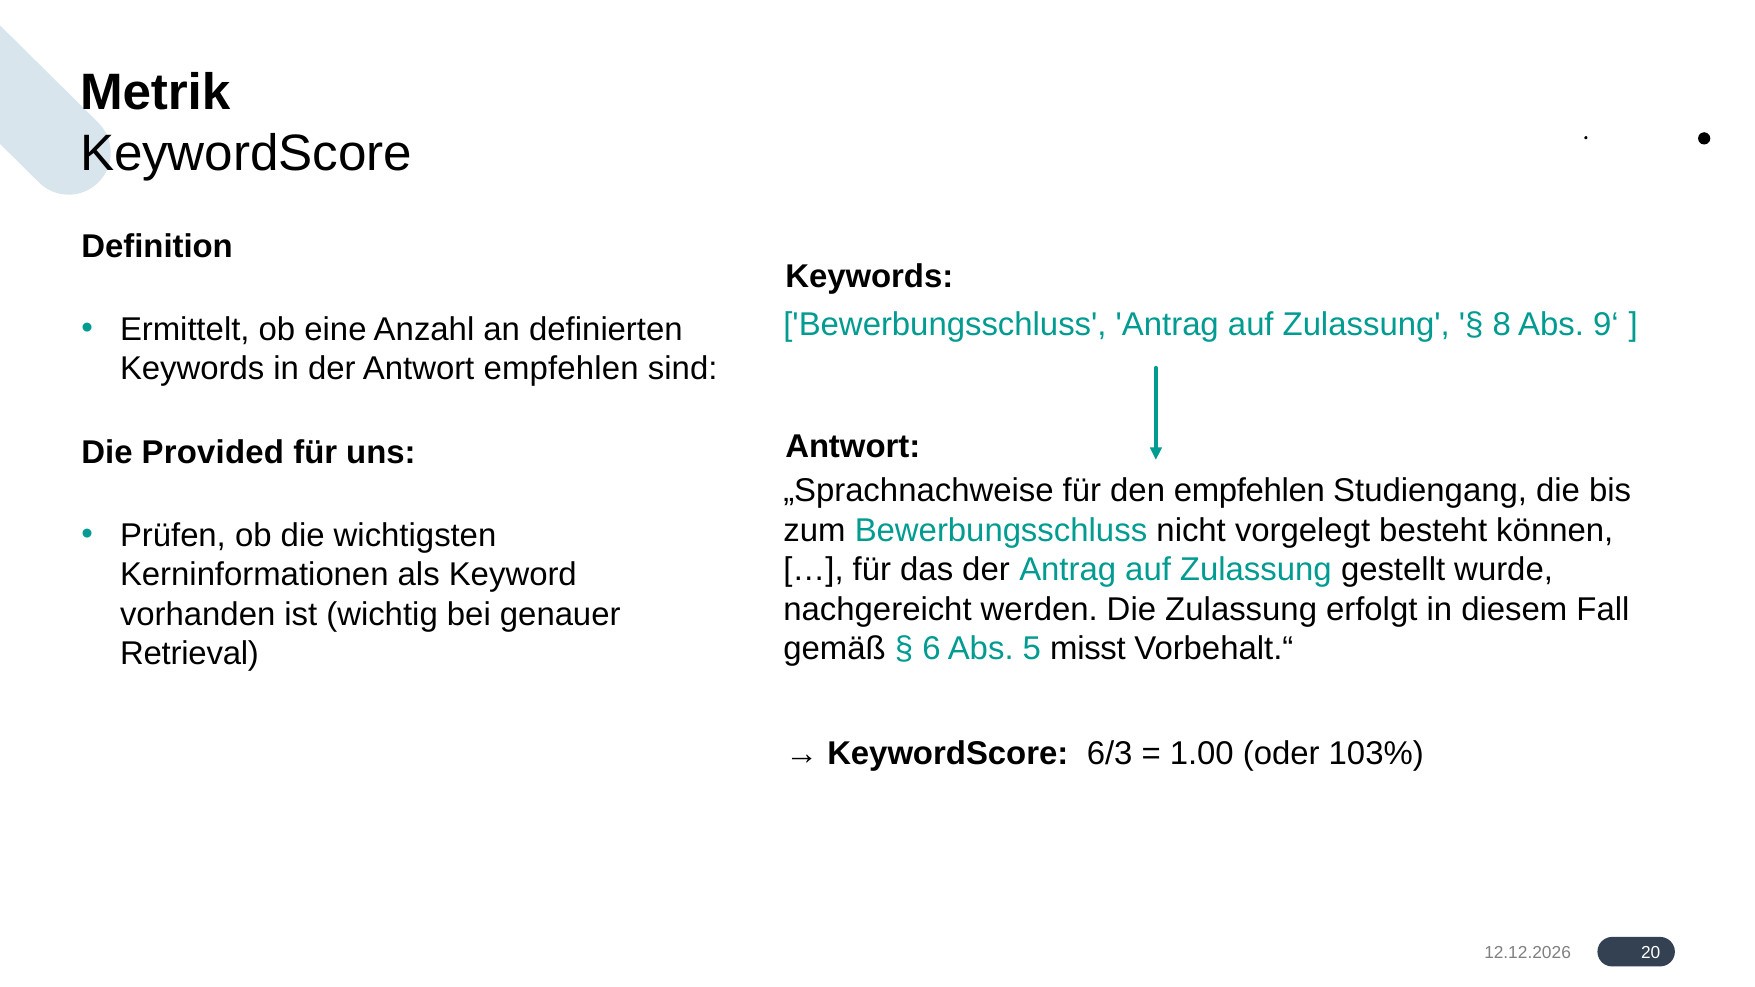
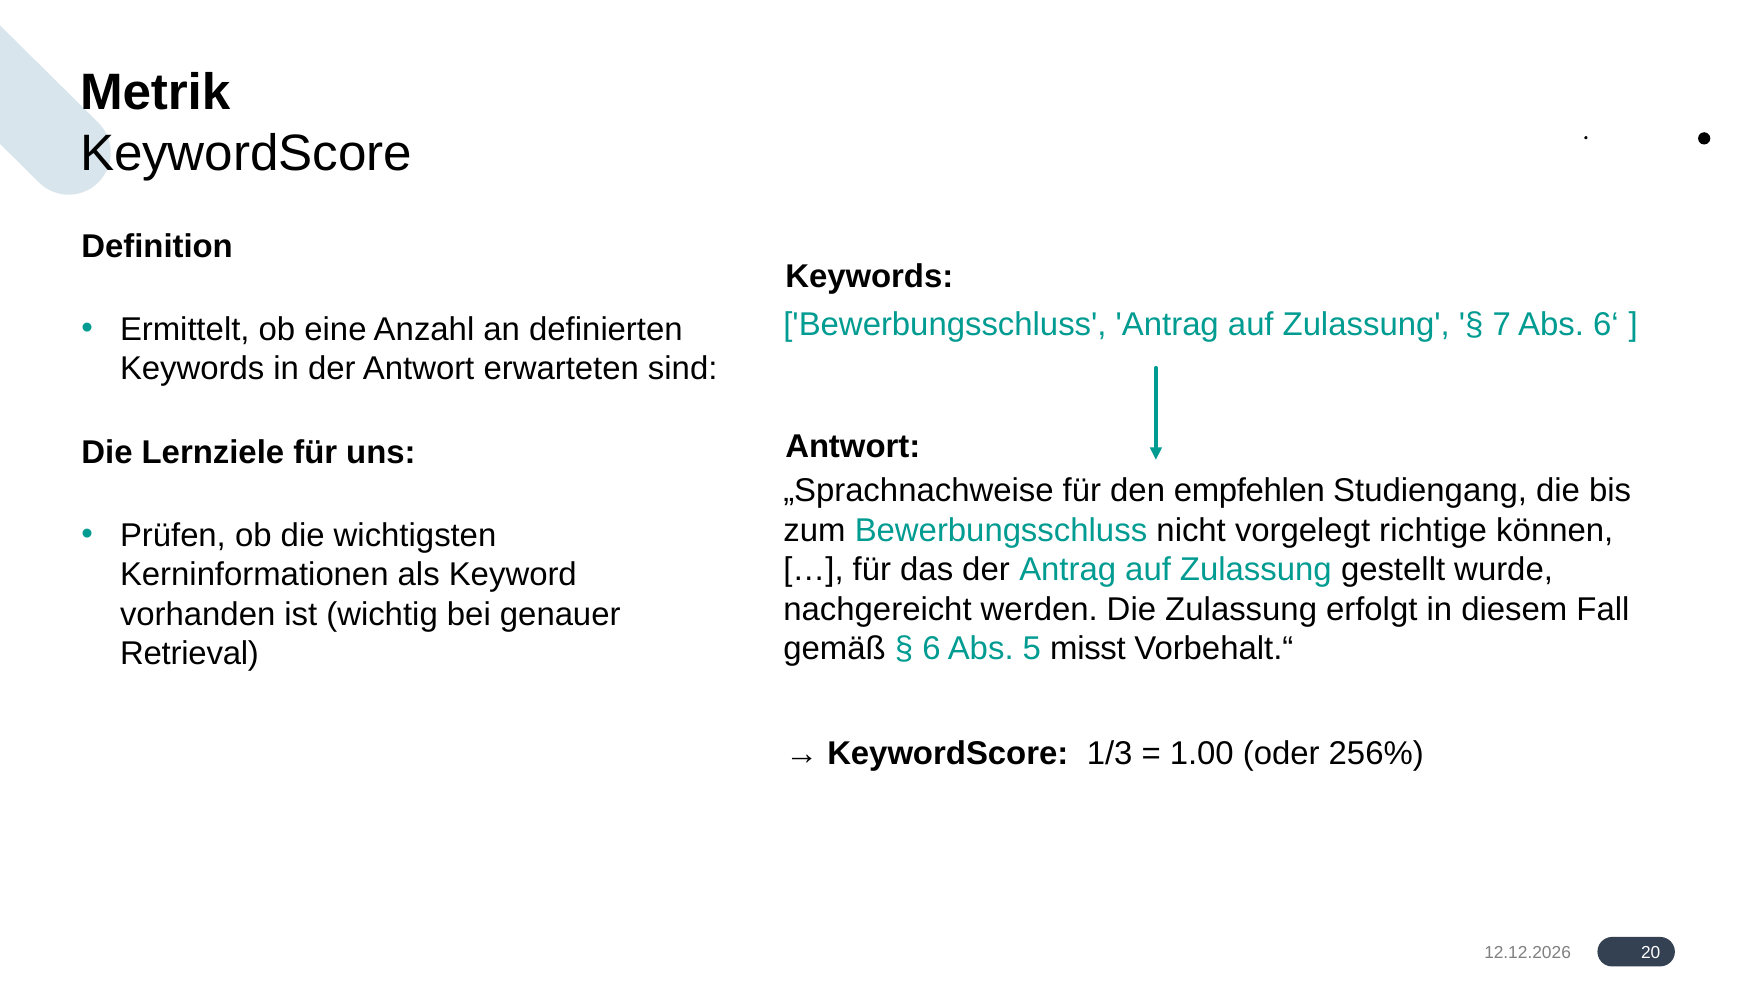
8: 8 -> 7 (1502, 324)
9‘: 9‘ -> 6‘ (1606, 324)
Antwort empfehlen: empfehlen -> erwarteten (561, 369)
Provided: Provided -> Lernziele (213, 452)
besteht: besteht -> richtige (1433, 531)
6/3: 6/3 -> 1/3 (1110, 754)
103%: 103% -> 256% (1376, 754)
